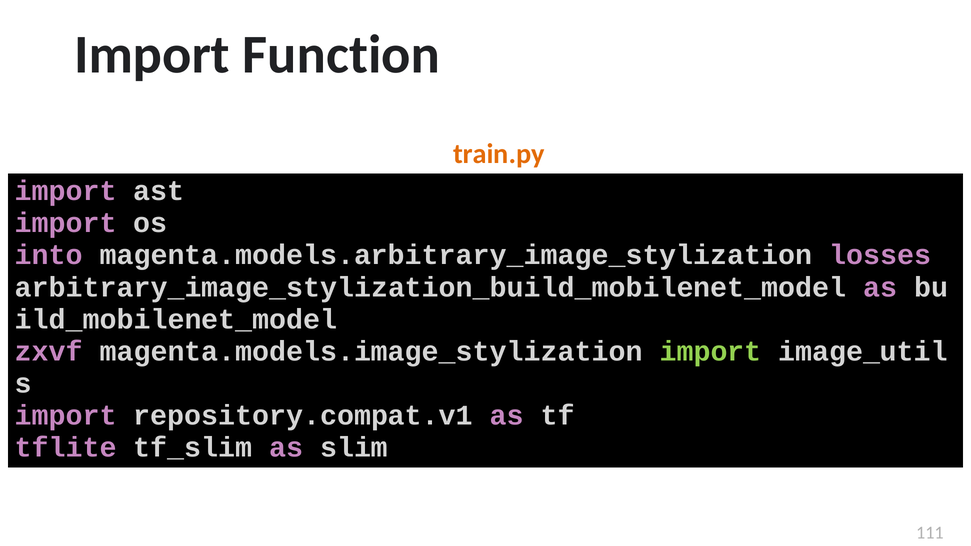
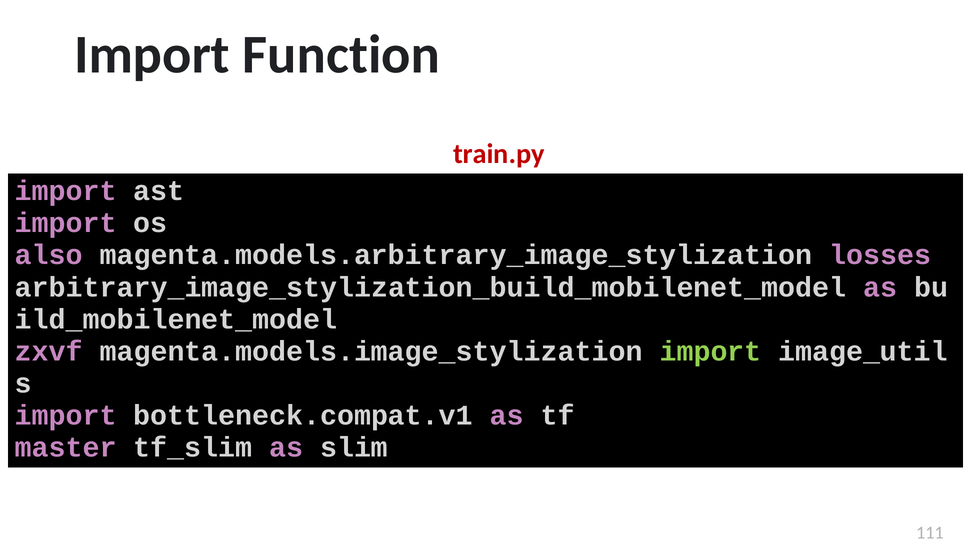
train.py colour: orange -> red (499, 154)
into: into -> also (49, 255)
repository.compat.v1: repository.compat.v1 -> bottleneck.compat.v1 (303, 415)
tflite: tflite -> master (66, 448)
